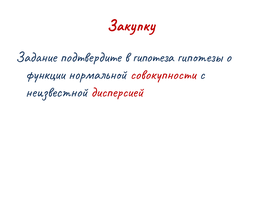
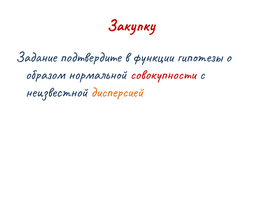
гипотеза: гипотеза -> функции (153, 57)
функции: функции -> образом (45, 74)
дисперсией colour: red -> orange (117, 92)
